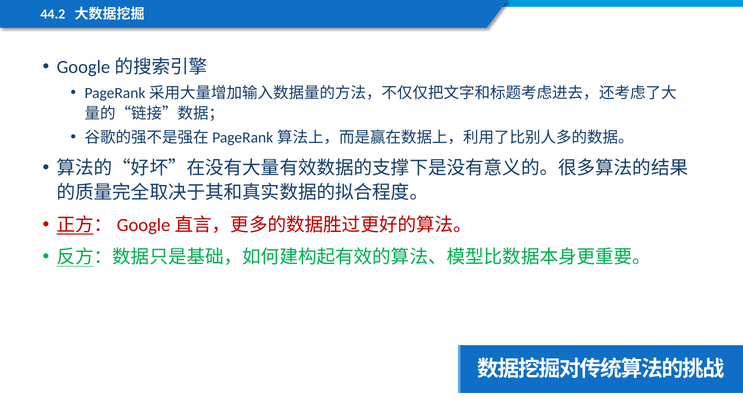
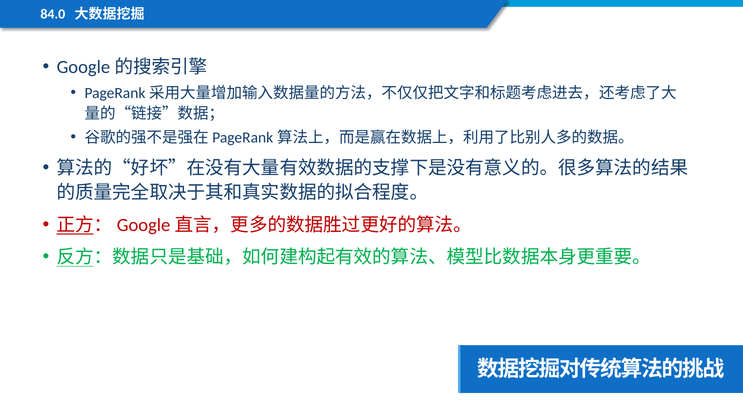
44.2: 44.2 -> 84.0 (53, 14)
